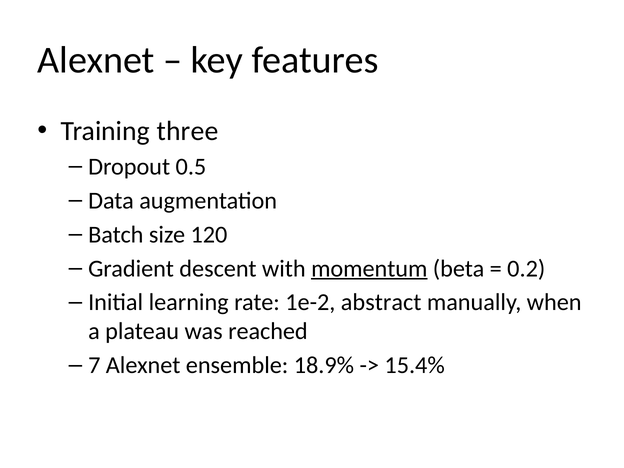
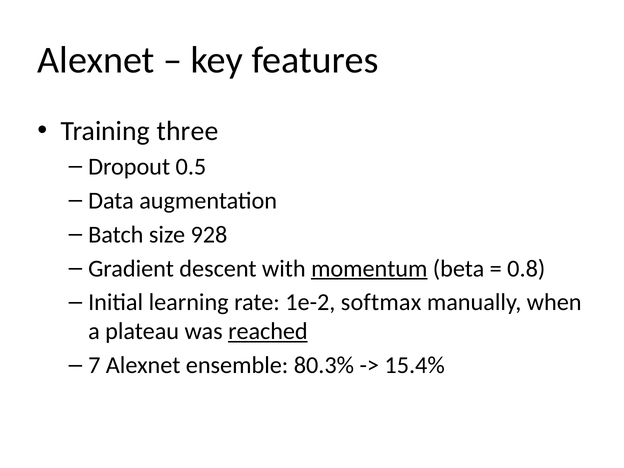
120: 120 -> 928 (209, 235)
0.2: 0.2 -> 0.8 (526, 268)
abstract: abstract -> softmax (381, 302)
reached underline: none -> present (268, 331)
18.9%: 18.9% -> 80.3% (324, 365)
